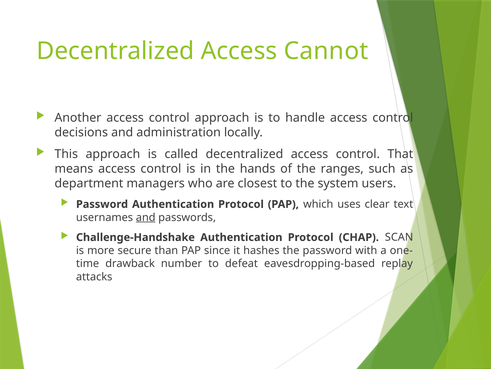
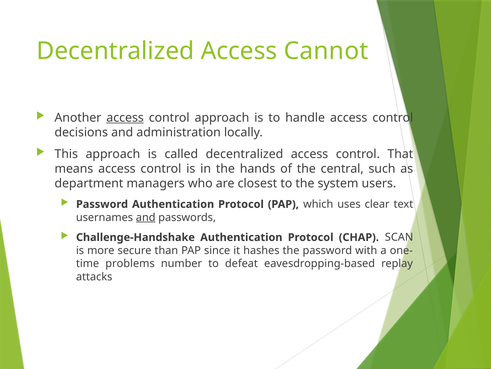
access underline: none -> present (125, 117)
ranges: ranges -> central (342, 168)
drawback: drawback -> problems (130, 263)
